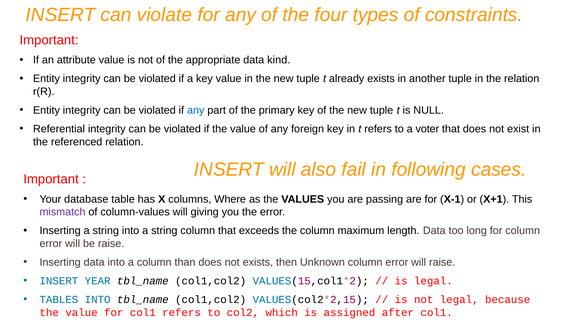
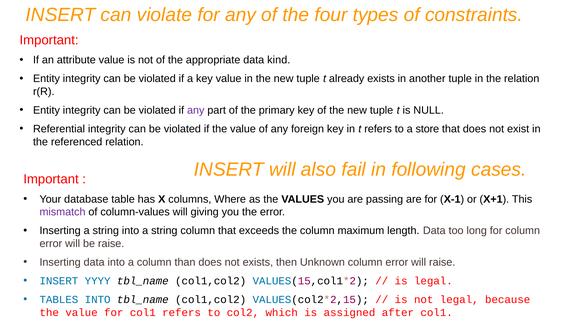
any colour: blue -> purple (196, 110)
voter: voter -> store (427, 129)
YEAR: YEAR -> YYYY (98, 281)
